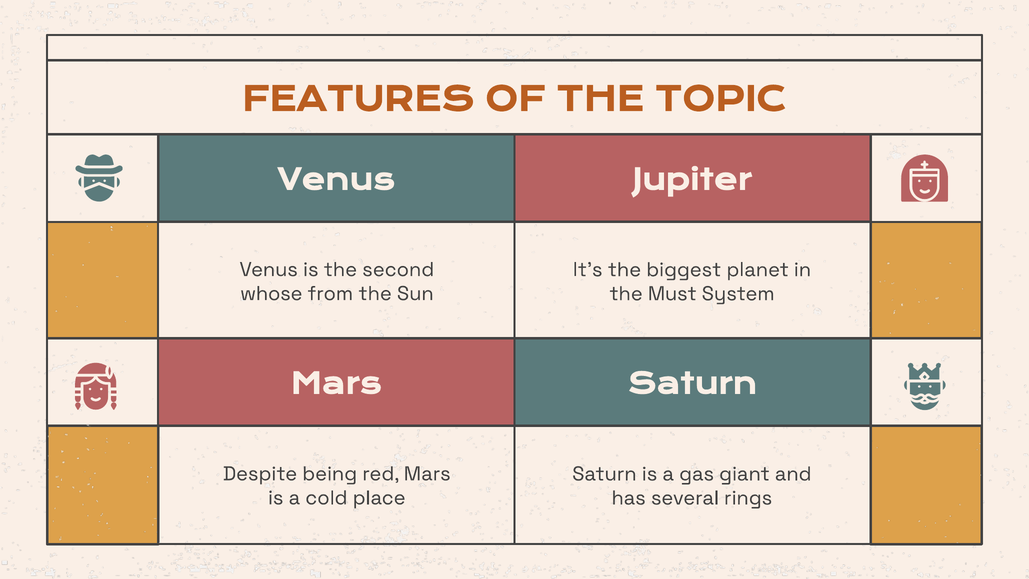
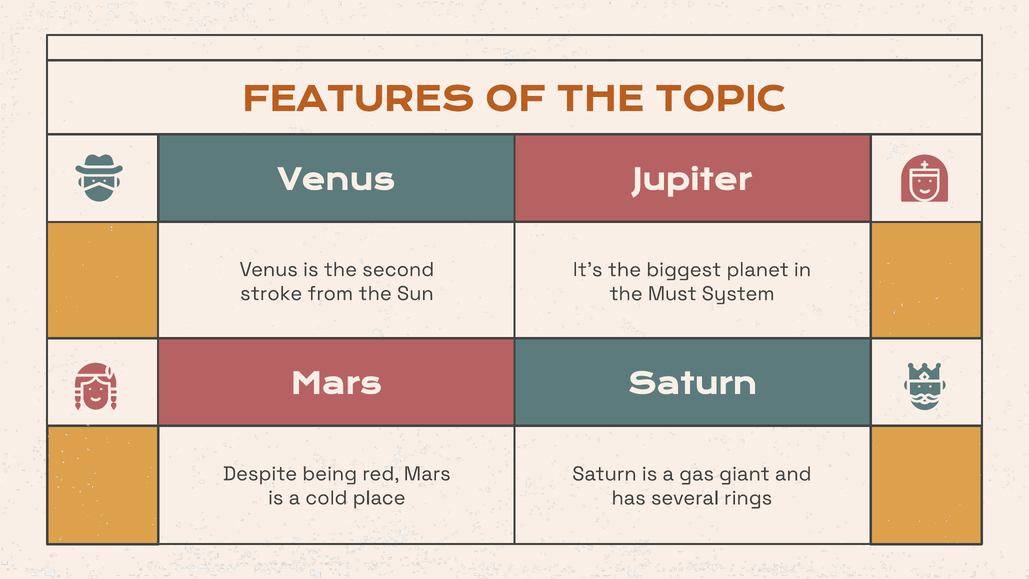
whose: whose -> stroke (271, 293)
